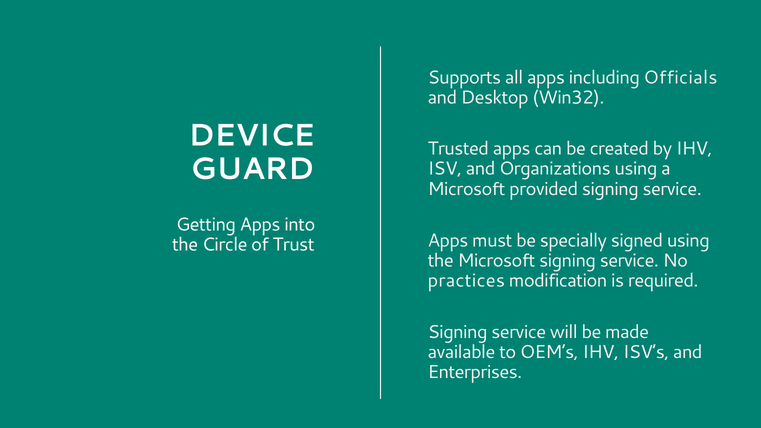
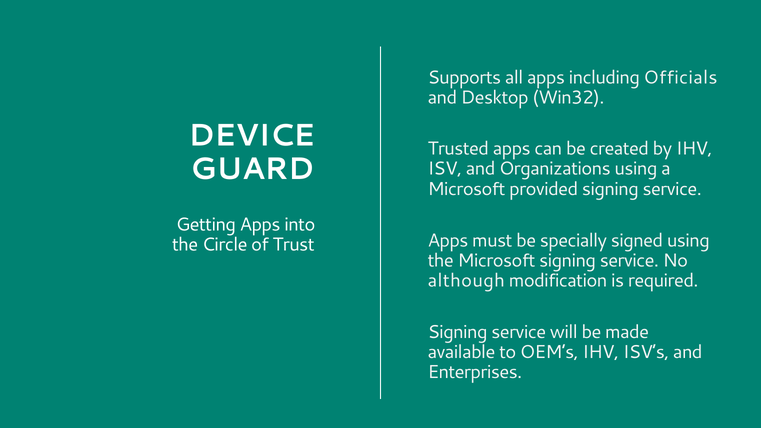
practices: practices -> although (466, 281)
